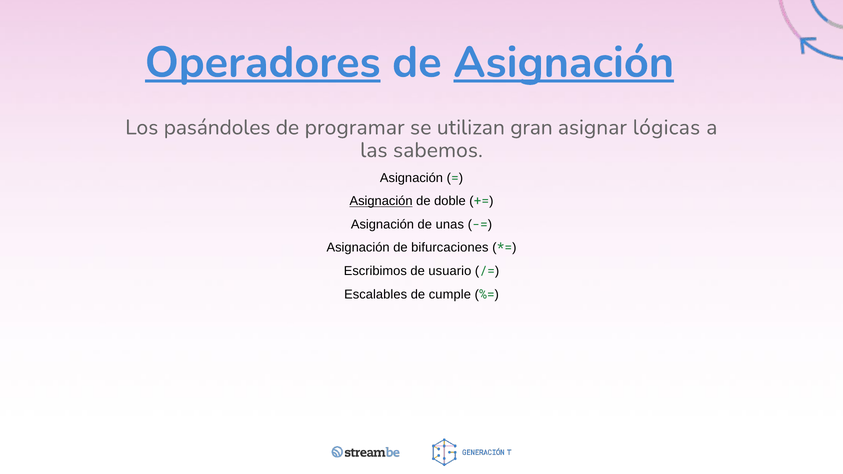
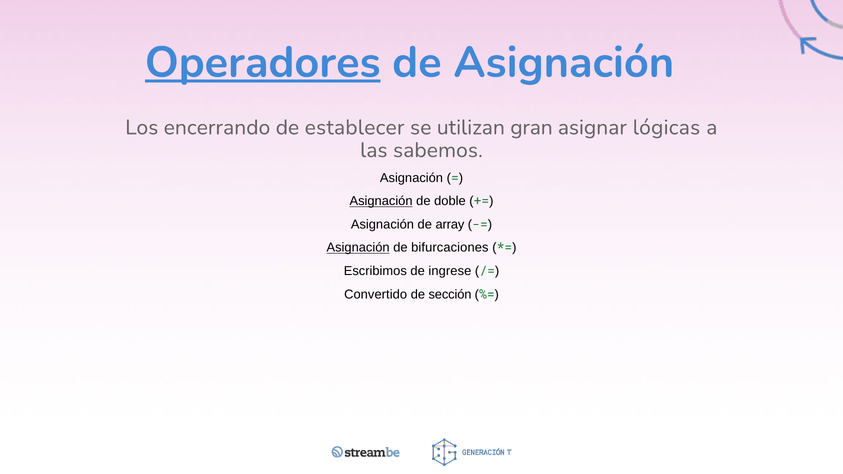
Asignación underline: present -> none (564, 62)
pasándoles: pasándoles -> encerrando (217, 127)
programar: programar -> establecer (355, 127)
unas: unas -> array (450, 225)
Asignación underline: none -> present (358, 248)
usuario: usuario -> ingrese (450, 271)
Escalables: Escalables -> Convertido (376, 294)
cumple: cumple -> sección (450, 294)
